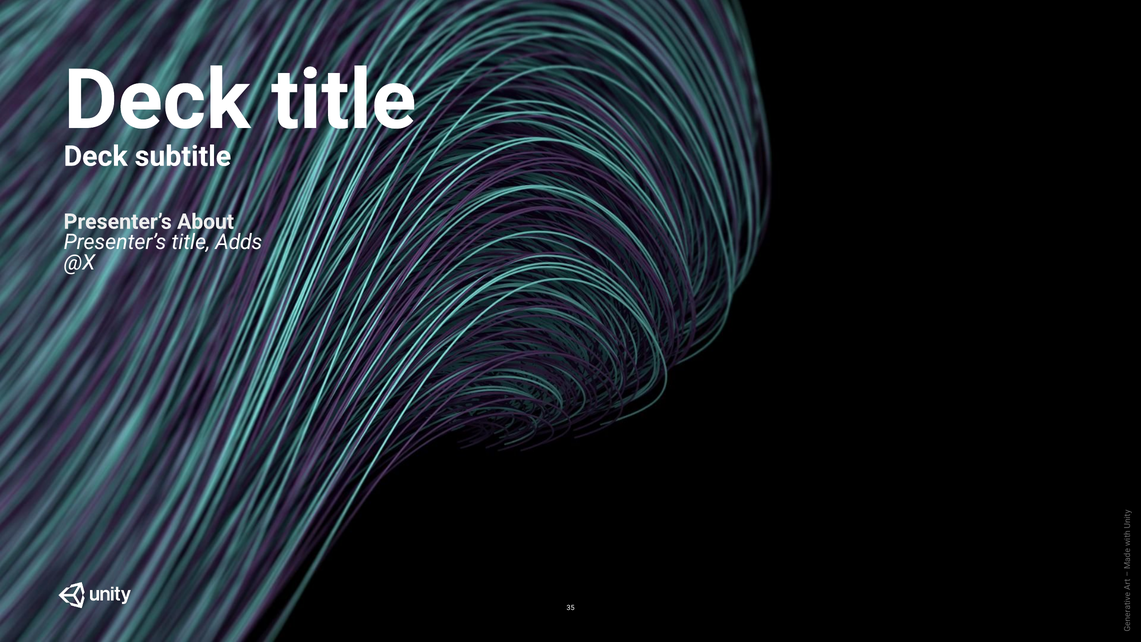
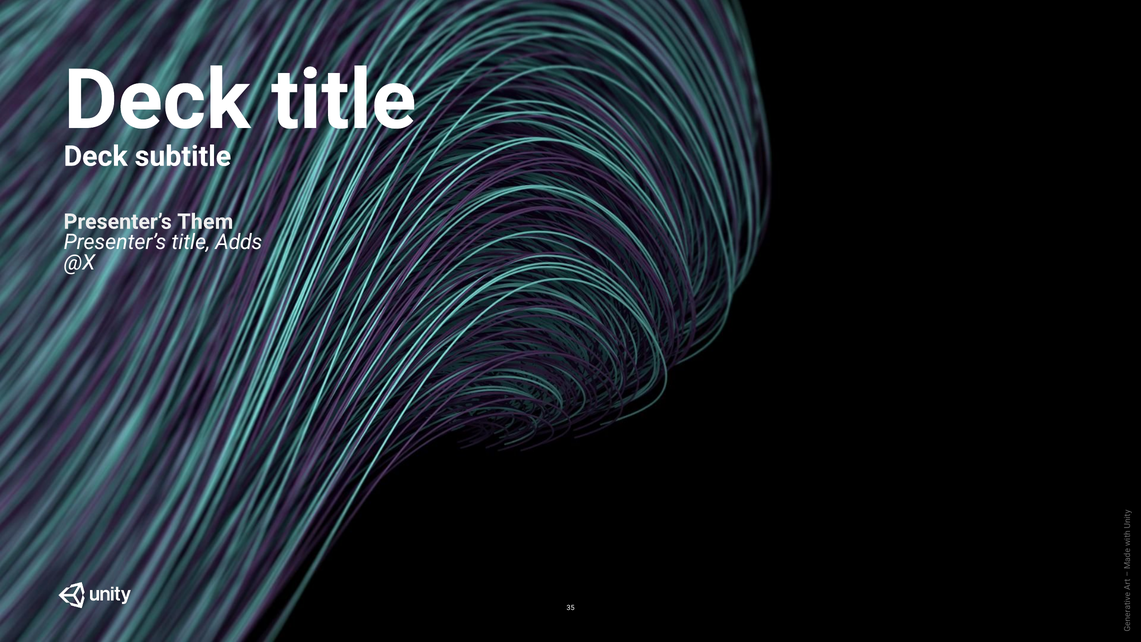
About: About -> Them (205, 222)
